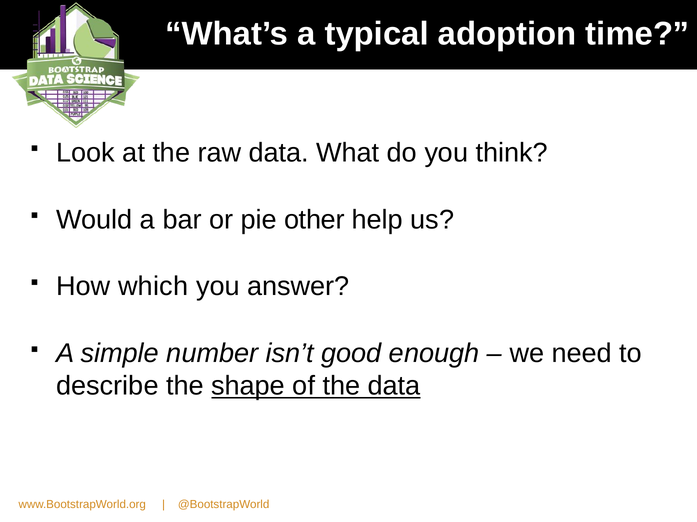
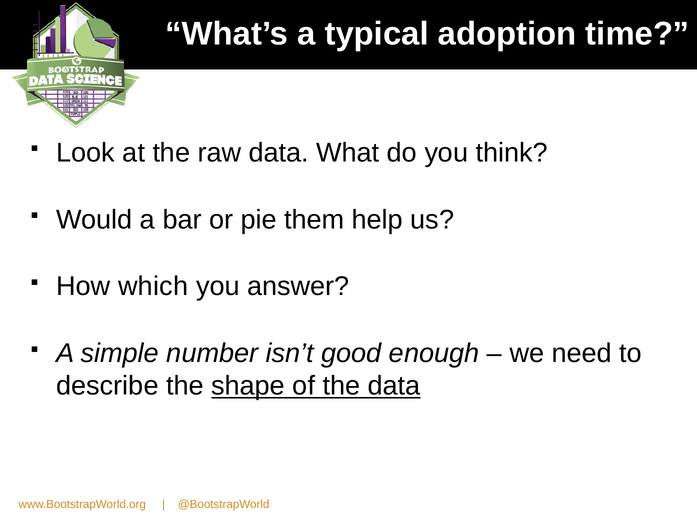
other: other -> them (314, 220)
